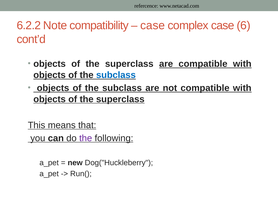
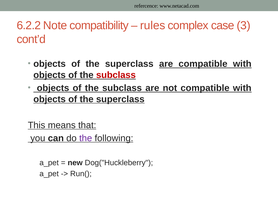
case: case -> rules (153, 25)
6: 6 -> 3 (244, 25)
subclass colour: blue -> red (116, 75)
